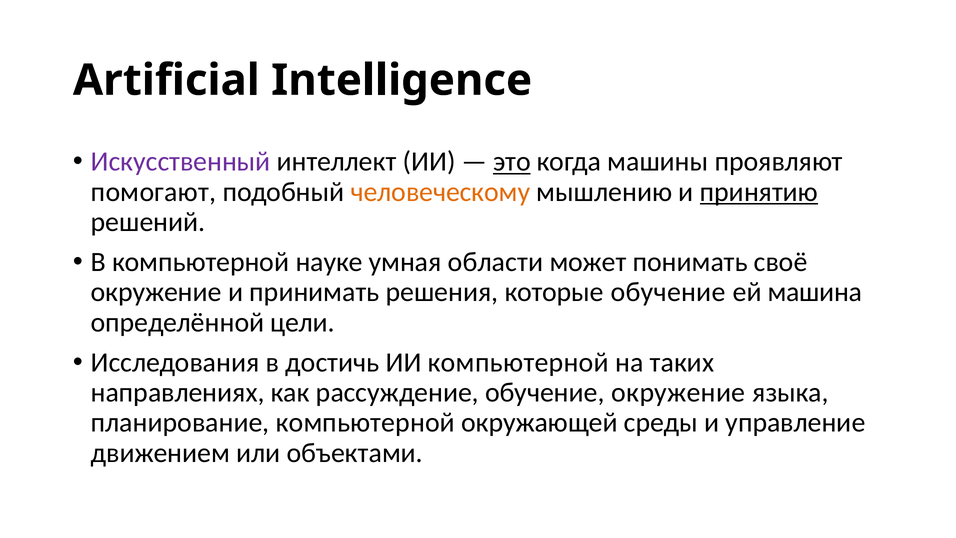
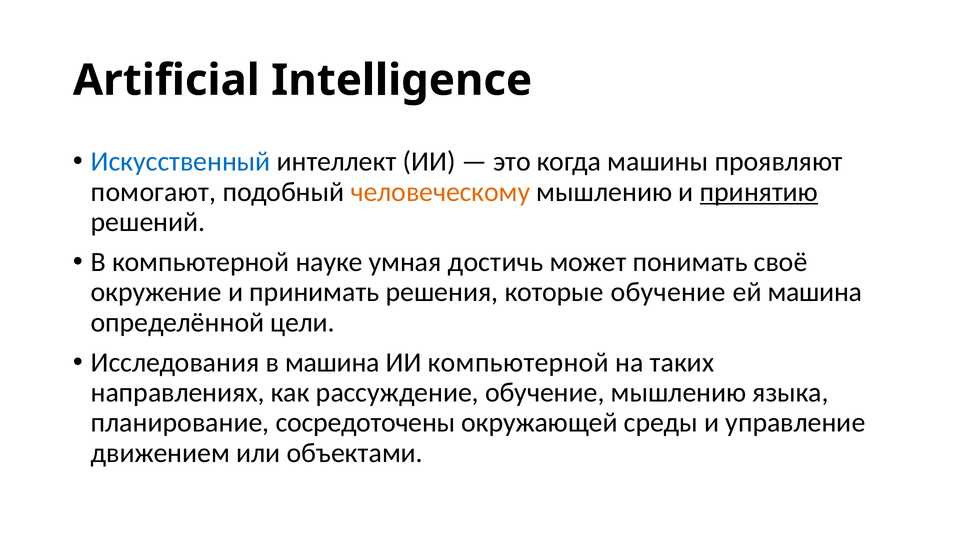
Искусственный colour: purple -> blue (181, 162)
это underline: present -> none (512, 162)
области: области -> достичь (495, 262)
в достичь: достичь -> машина (332, 362)
обучение окружение: окружение -> мышлению (679, 392)
планирование компьютерной: компьютерной -> сосредоточены (366, 423)
